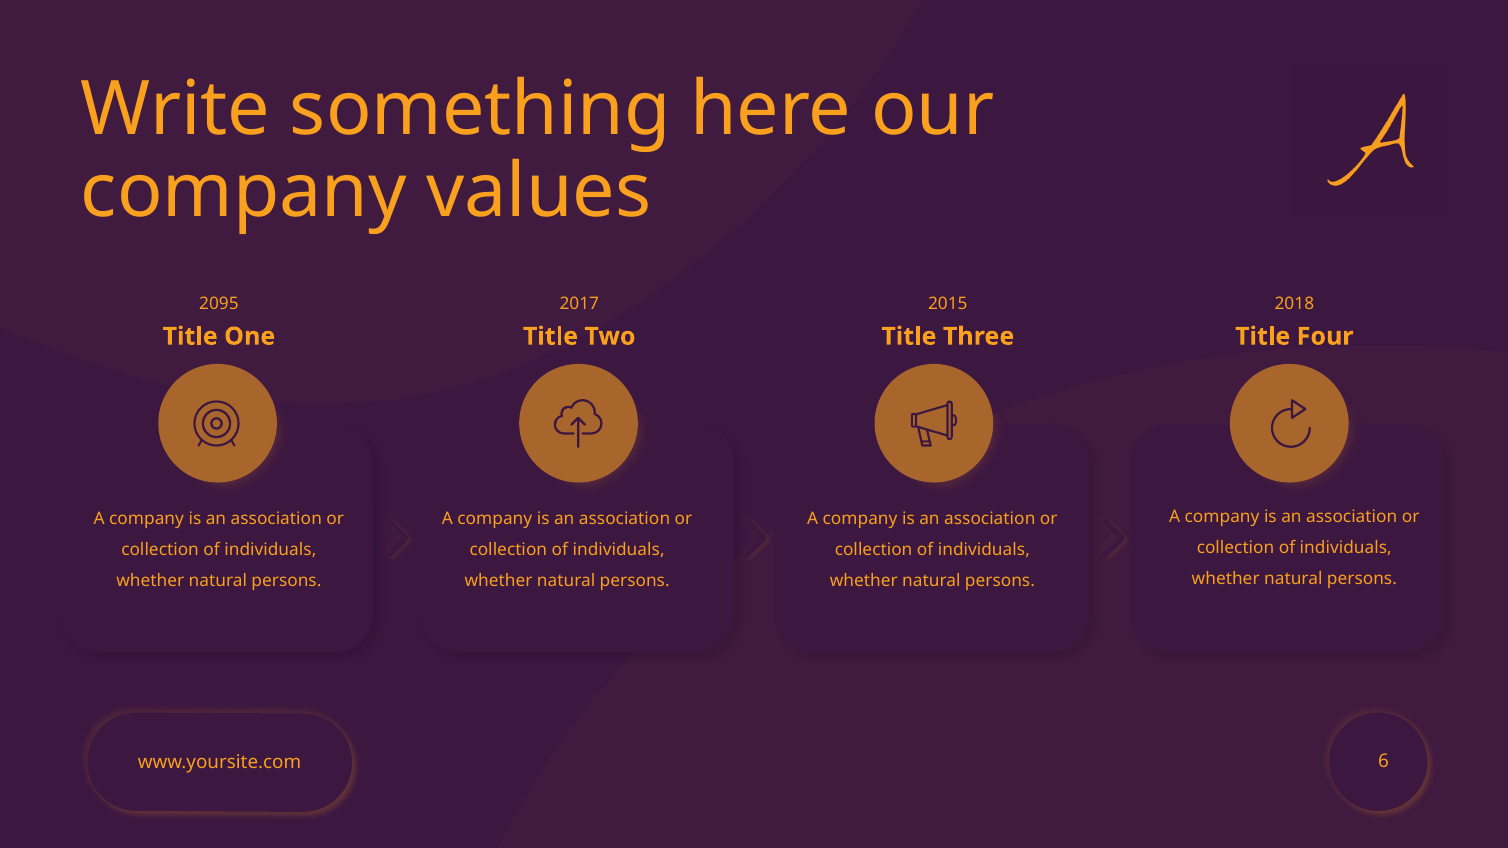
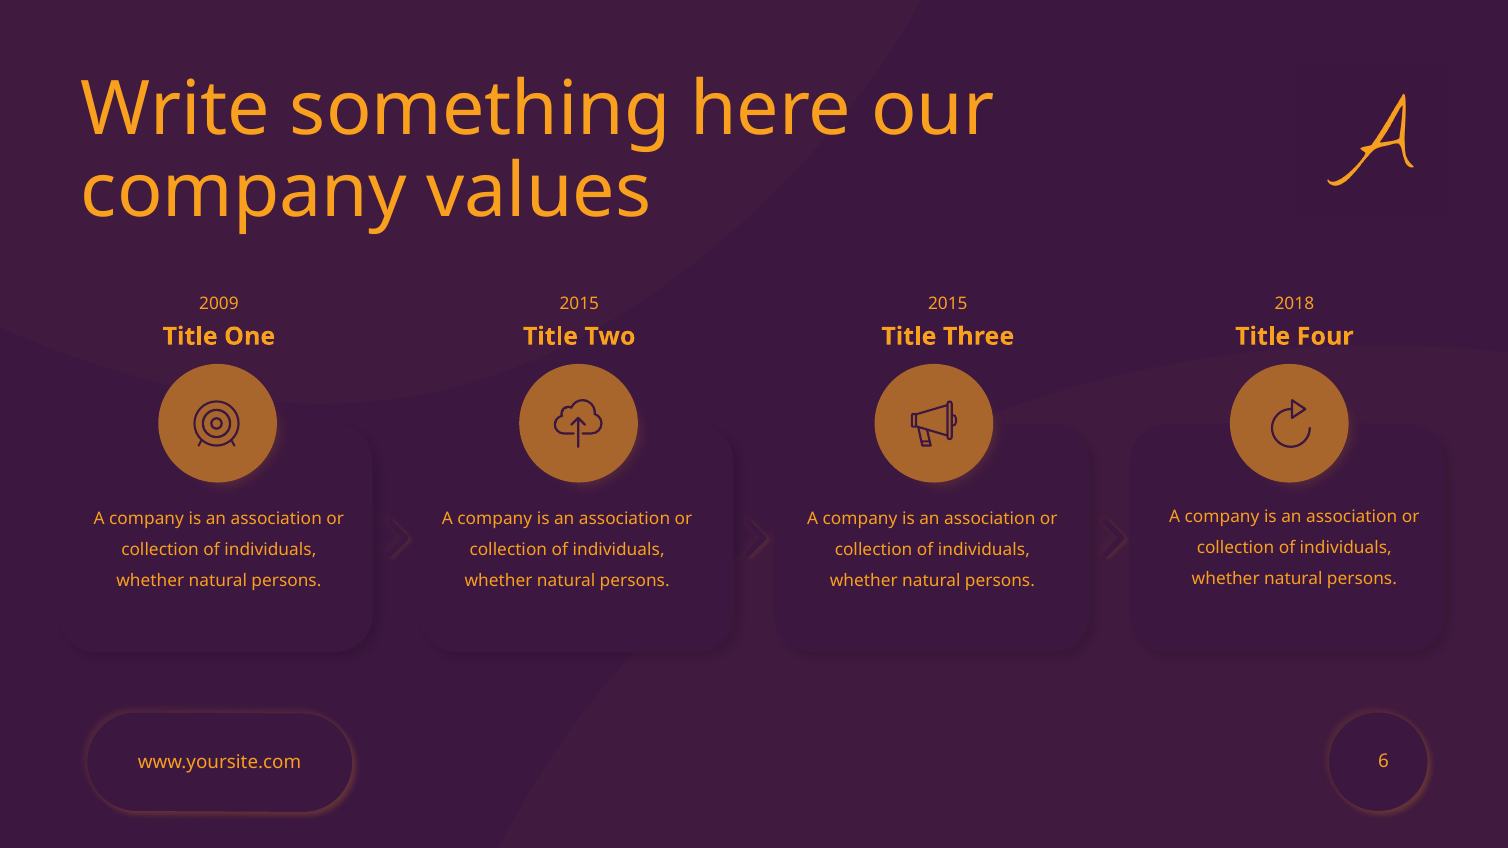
2095: 2095 -> 2009 (219, 303)
2017: 2017 -> 2015 (579, 303)
